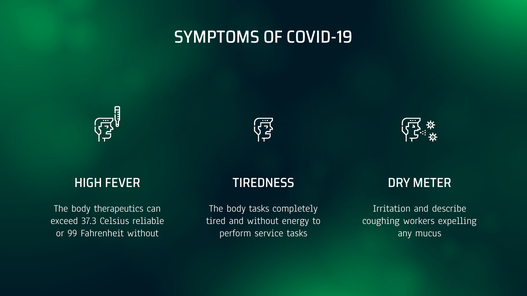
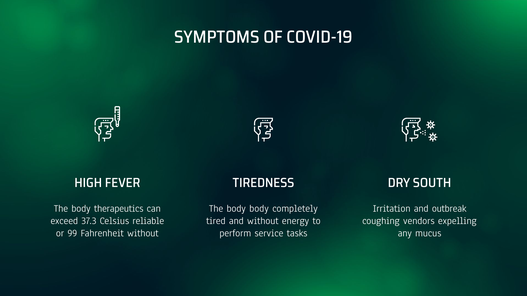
METER: METER -> SOUTH (432, 183)
body tasks: tasks -> body (259, 209)
describe: describe -> outbreak (449, 209)
workers: workers -> vendors (419, 221)
